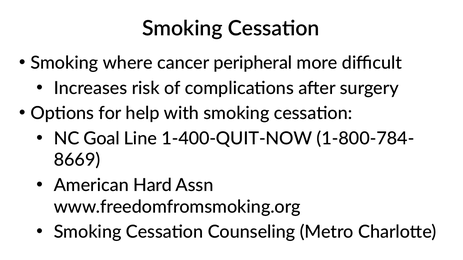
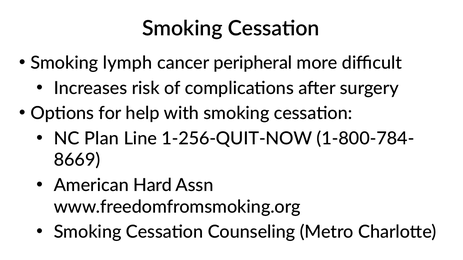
where: where -> lymph (128, 63)
Goal: Goal -> Plan (102, 139)
1-400-QUIT-NOW: 1-400-QUIT-NOW -> 1-256-QUIT-NOW (237, 139)
